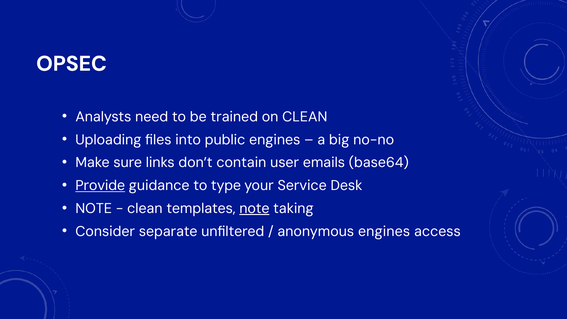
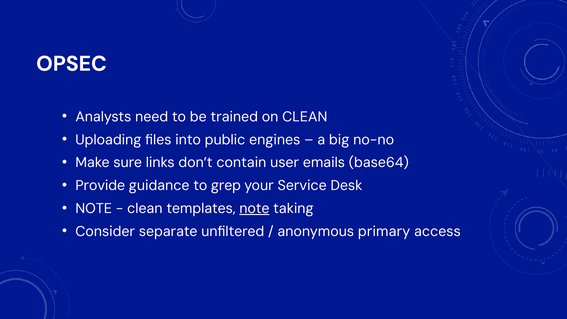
Provide underline: present -> none (100, 185)
type: type -> grep (226, 185)
anonymous engines: engines -> primary (384, 231)
